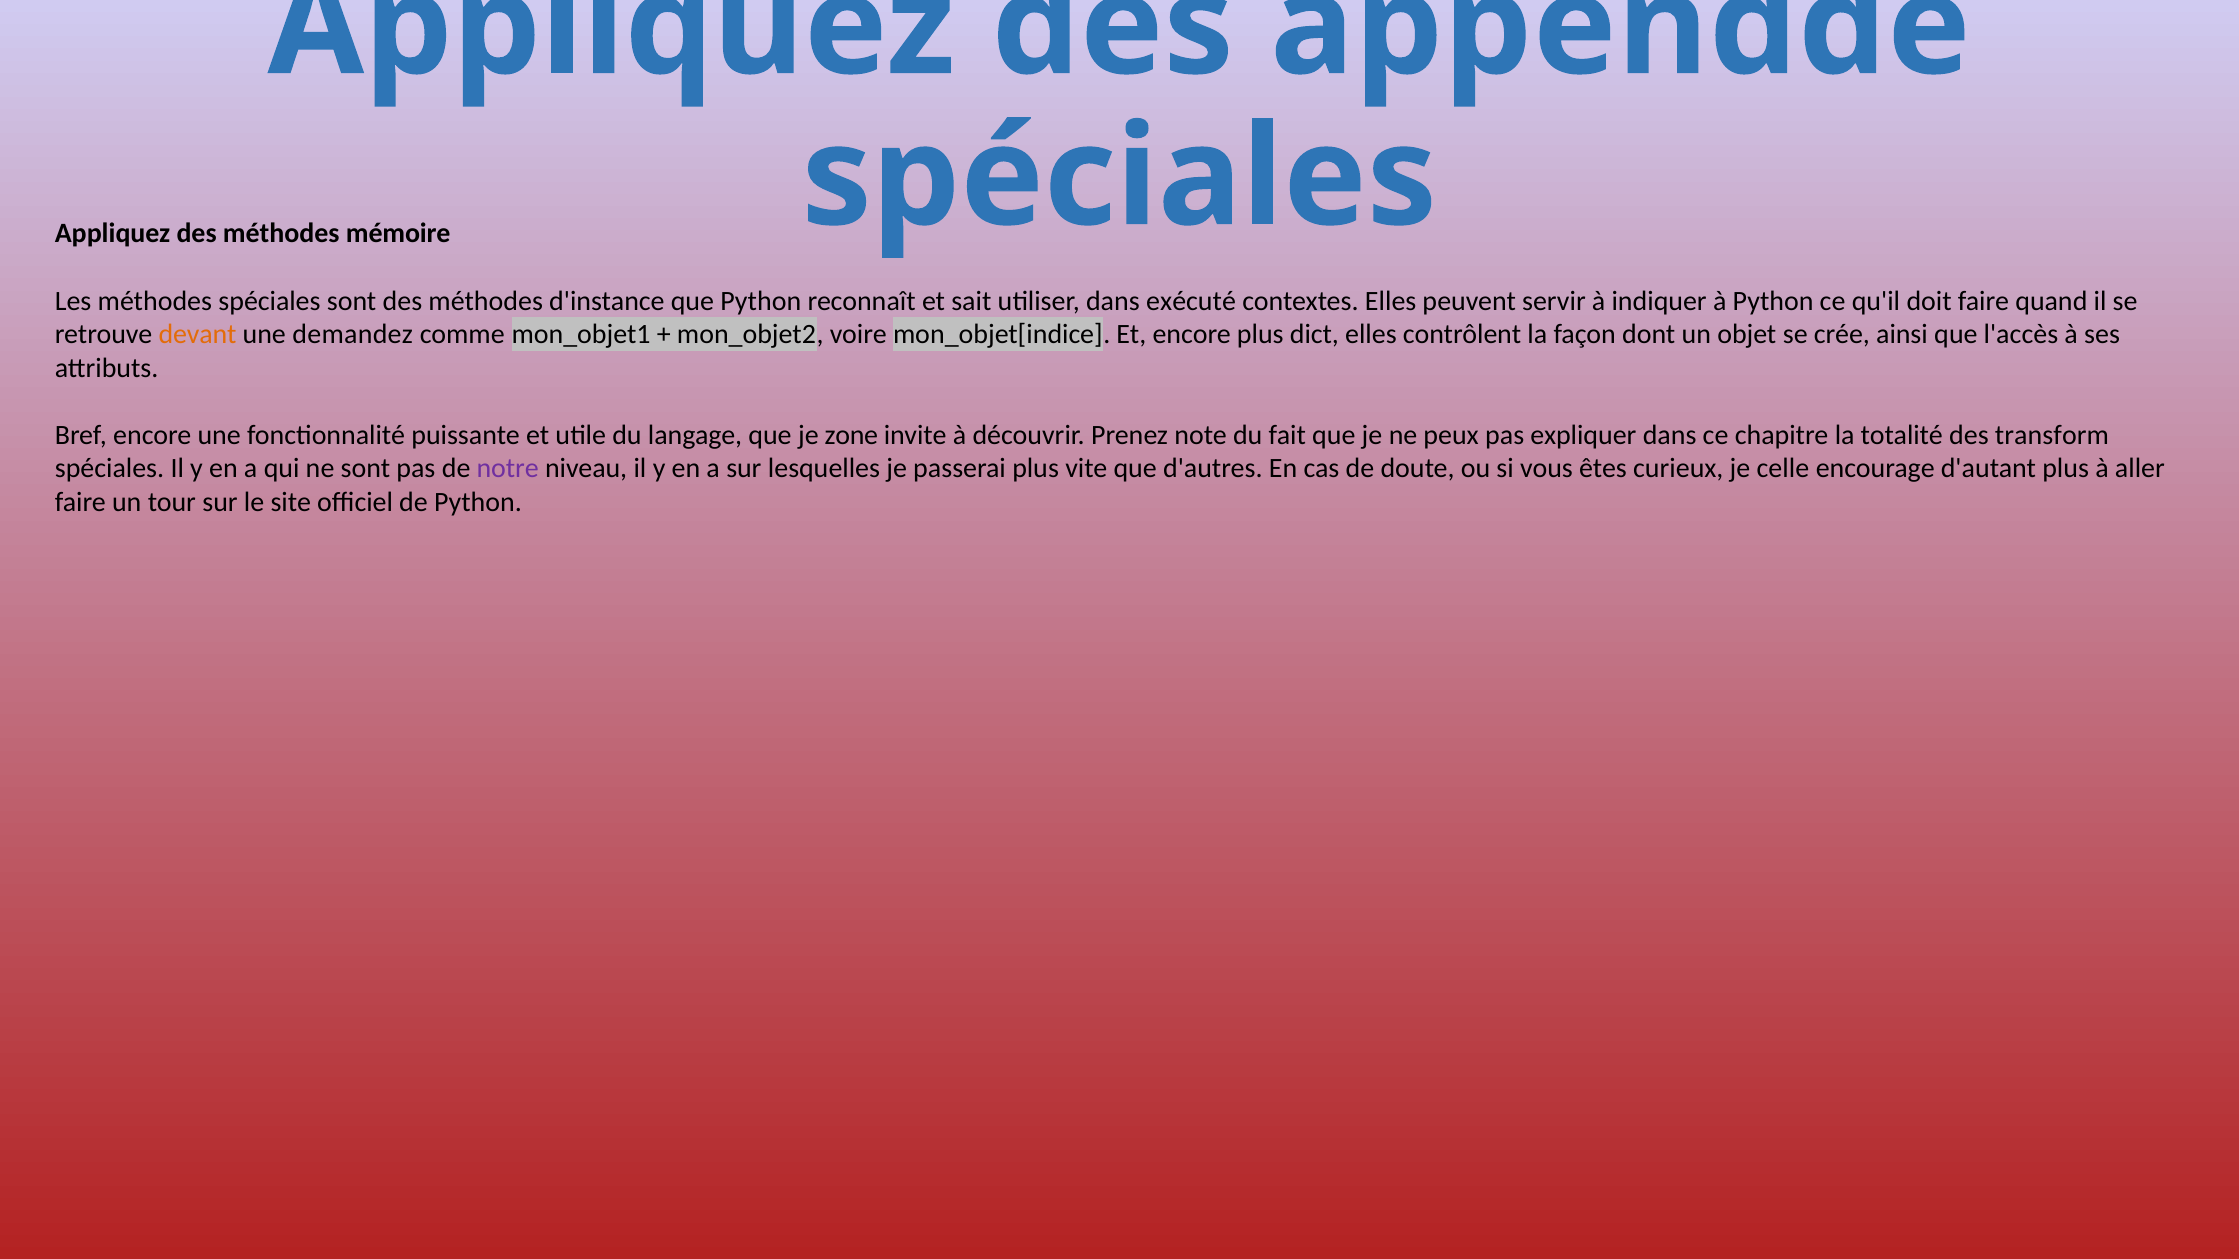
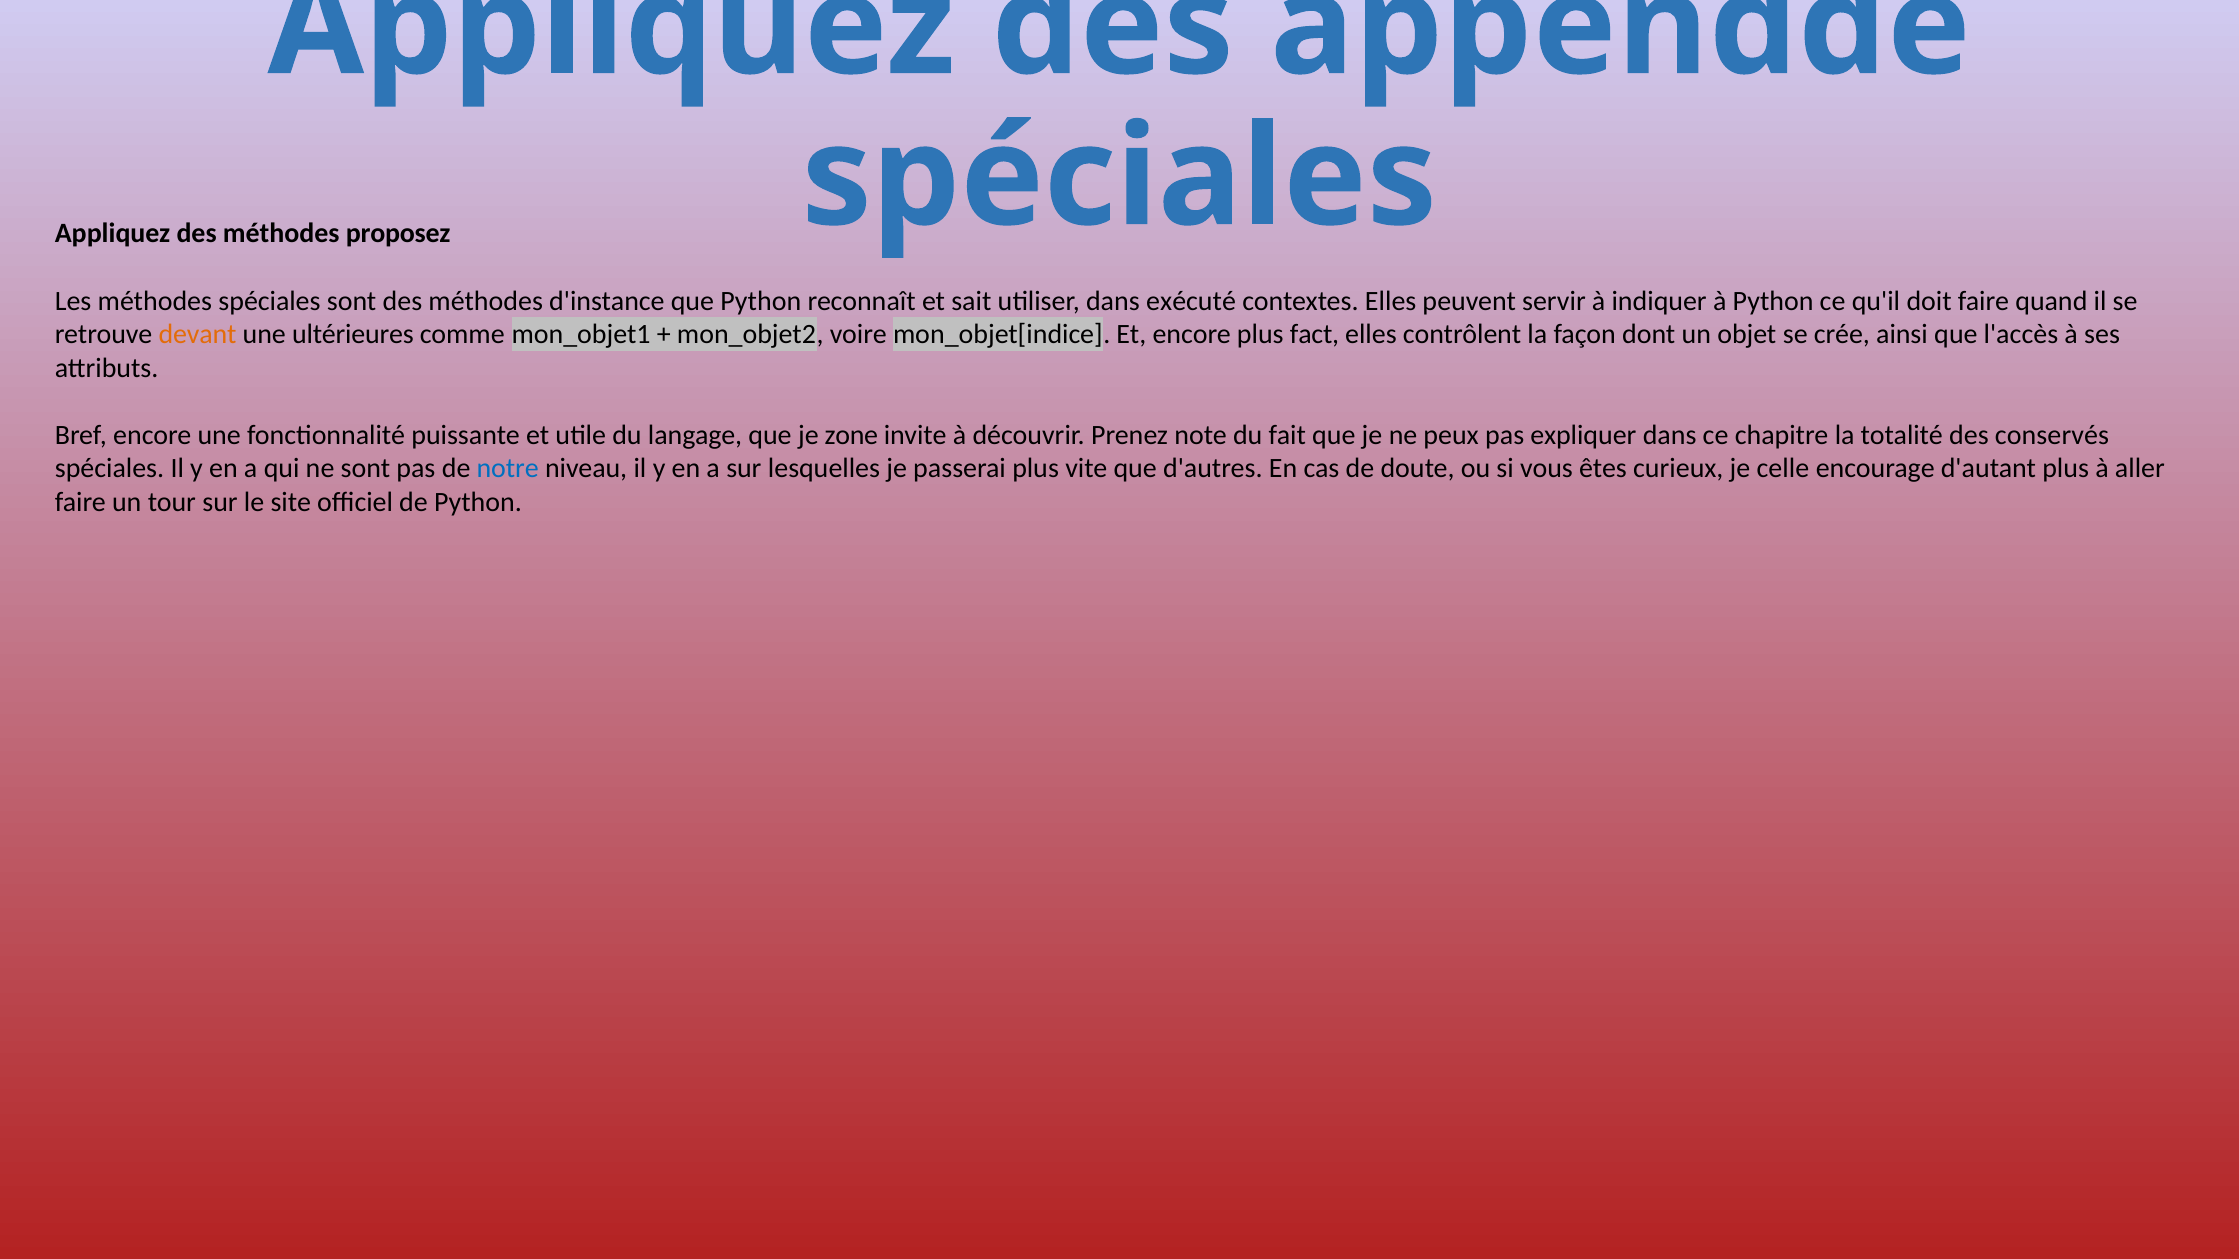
mémoire: mémoire -> proposez (398, 234)
demandez: demandez -> ultérieures (353, 335)
dict: dict -> fact (1315, 335)
transform: transform -> conservés (2052, 435)
notre colour: purple -> blue (508, 469)
